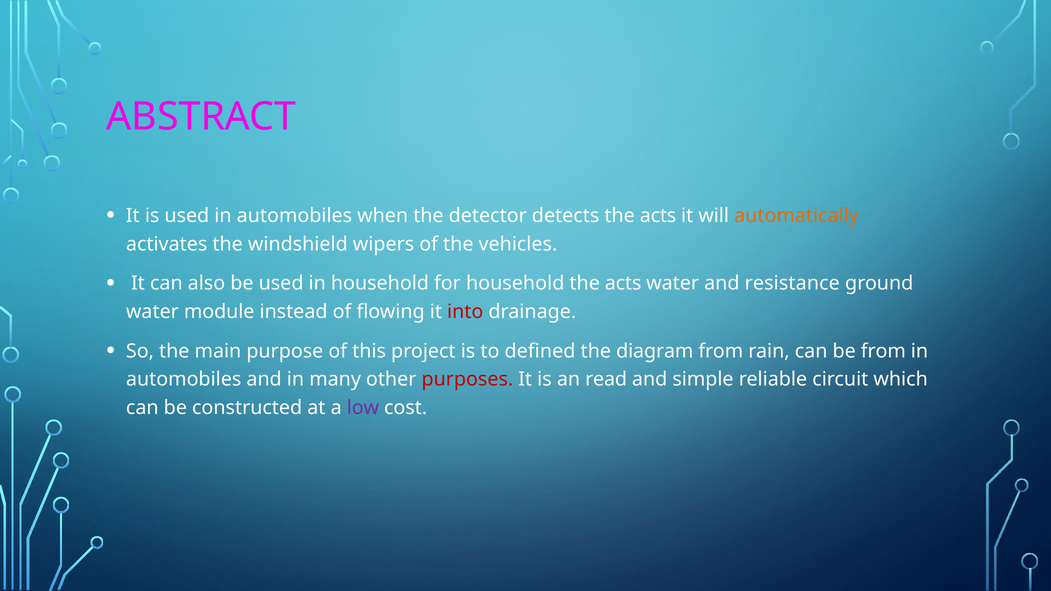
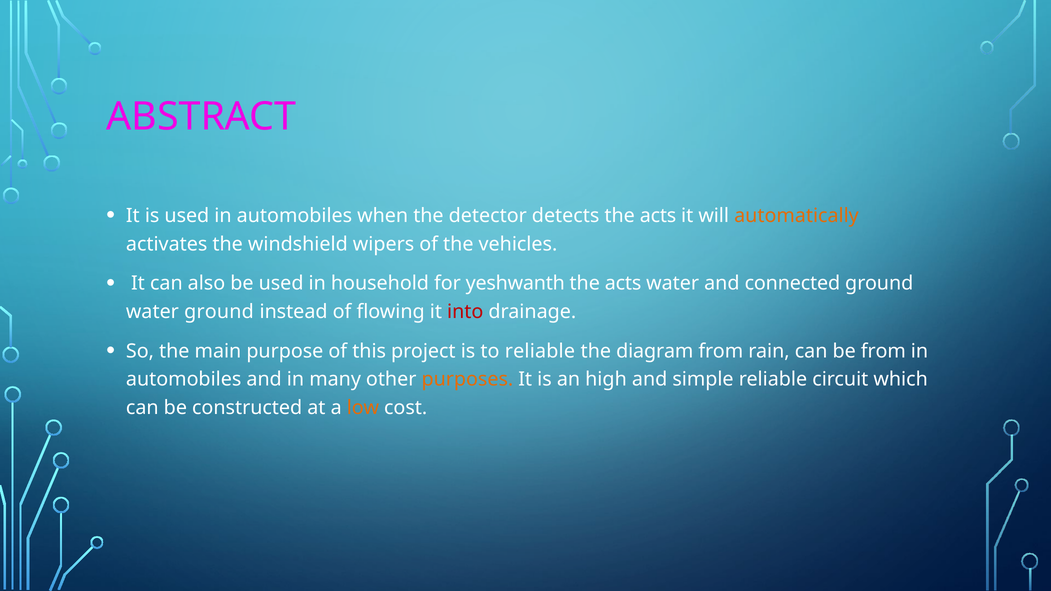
for household: household -> yeshwanth (515, 283)
resistance: resistance -> connected (792, 283)
water module: module -> ground (219, 312)
to defined: defined -> reliable (540, 351)
purposes colour: red -> orange (467, 380)
read: read -> high (606, 380)
low colour: purple -> orange (363, 408)
